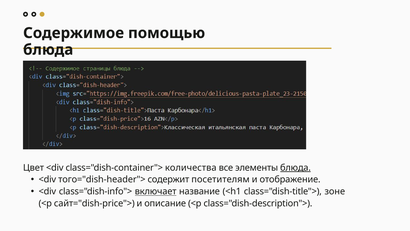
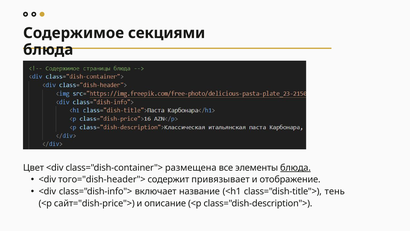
помощью: помощью -> секциями (167, 33)
количества: количества -> размещена (191, 167)
посетителям: посетителям -> привязывает (221, 179)
включает underline: present -> none (156, 191)
зоне: зоне -> тень (335, 191)
